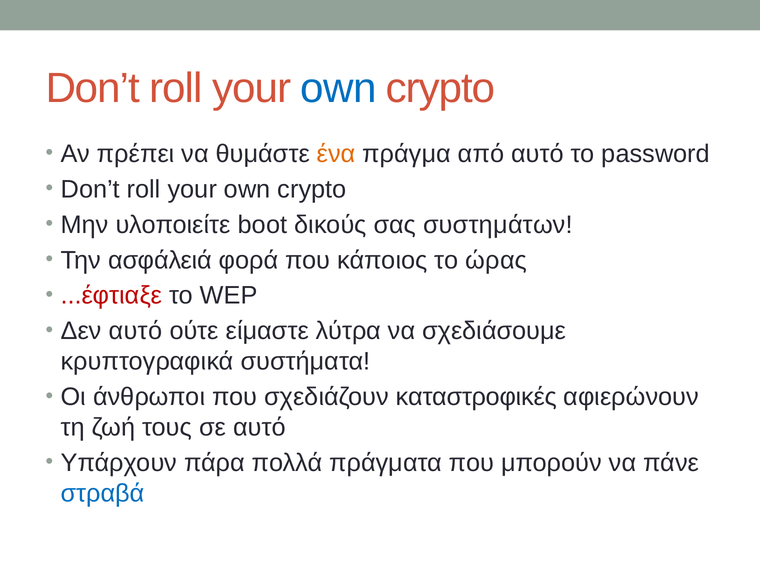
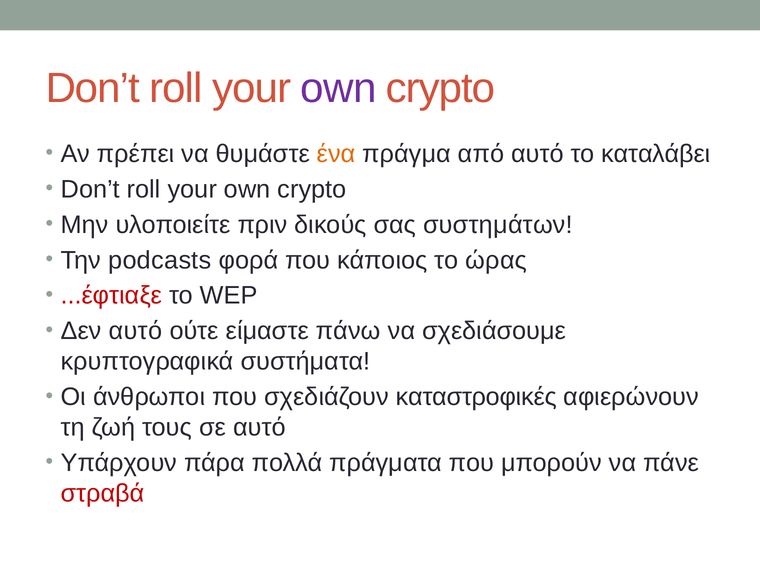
own colour: blue -> purple (339, 88)
password: password -> καταλάβει (656, 154)
boot: boot -> πριν (263, 225)
ασφάλειά: ασφάλειά -> podcasts (160, 260)
λύτρα: λύτρα -> πάνω (348, 331)
στραβά colour: blue -> red (103, 493)
